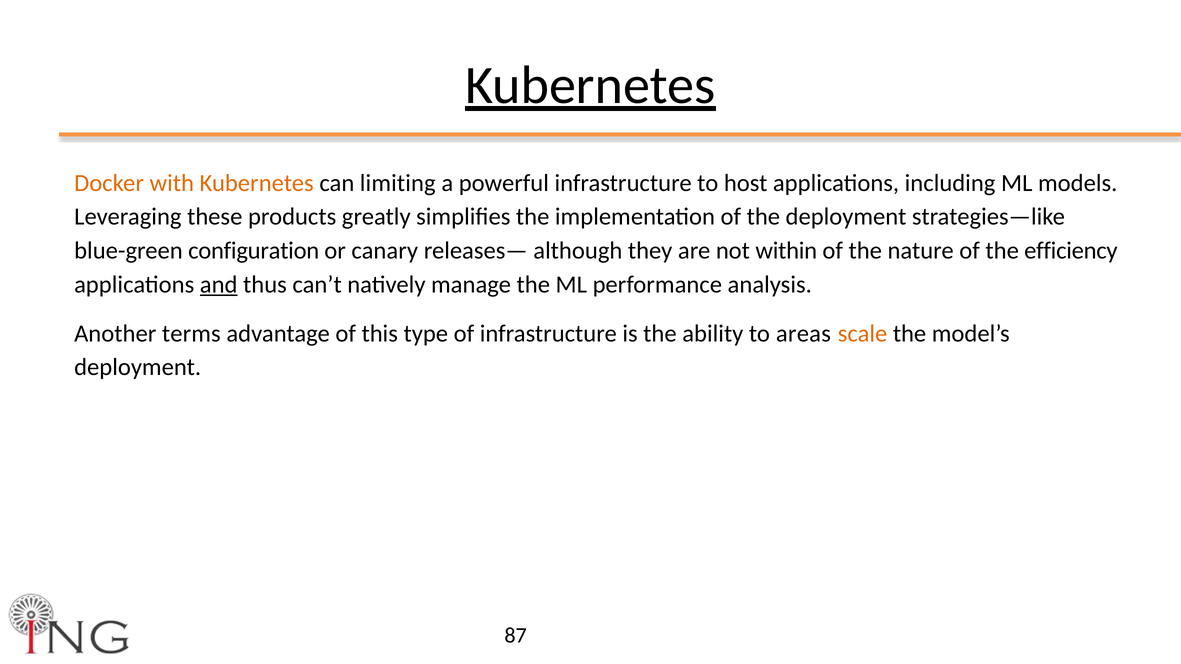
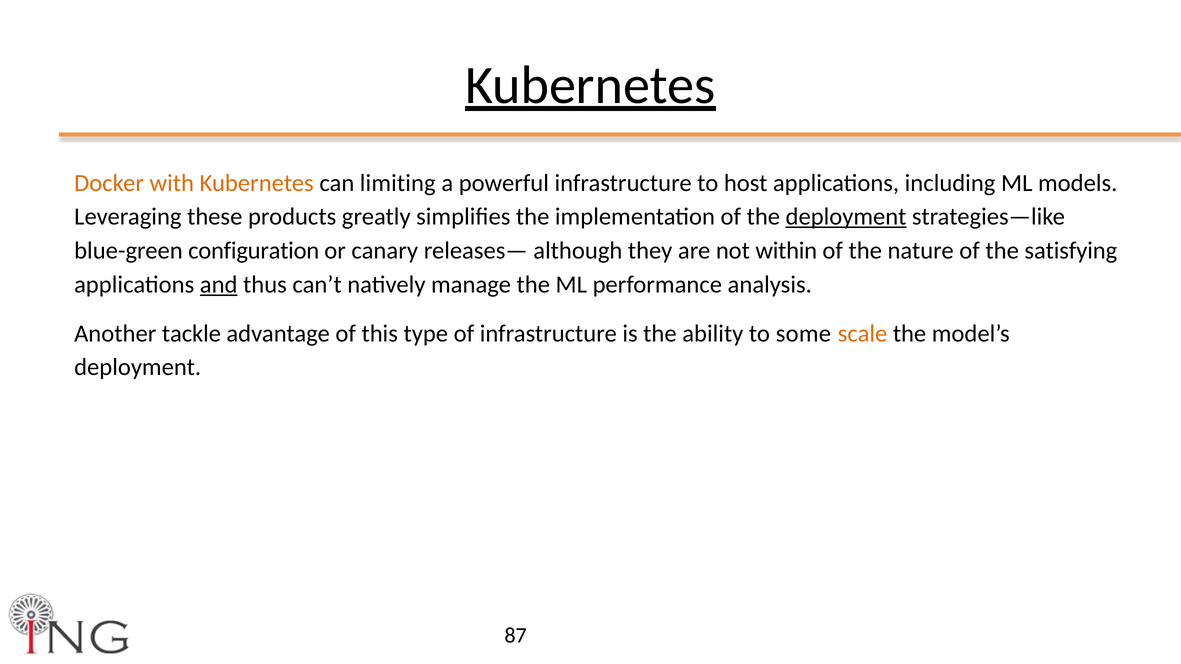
deployment underline: none -> present (846, 217)
efficiency: efficiency -> satisfying (1071, 251)
terms: terms -> tackle (191, 334)
areas: areas -> some (803, 334)
